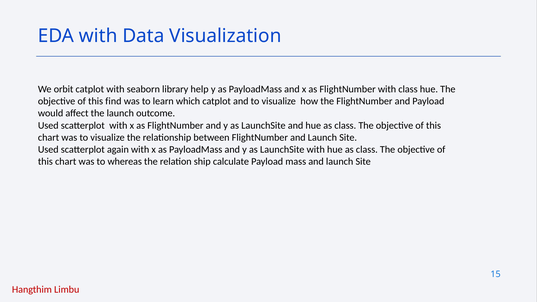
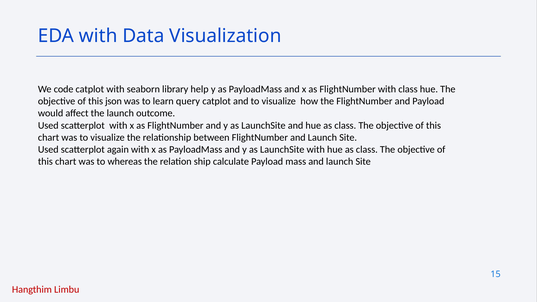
orbit: orbit -> code (64, 89)
find: find -> json (113, 101)
which: which -> query (188, 101)
